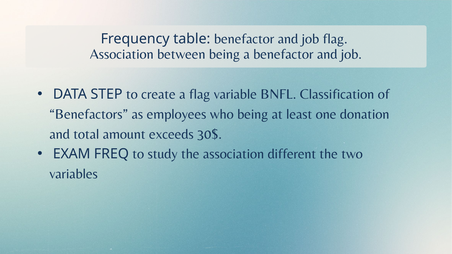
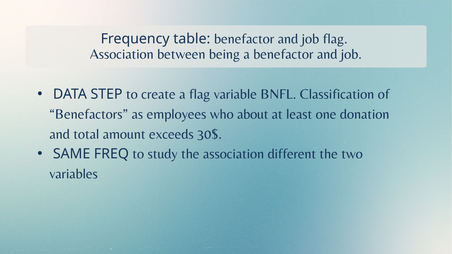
who being: being -> about (253, 114)
EXAM: EXAM -> SAME (72, 154)
